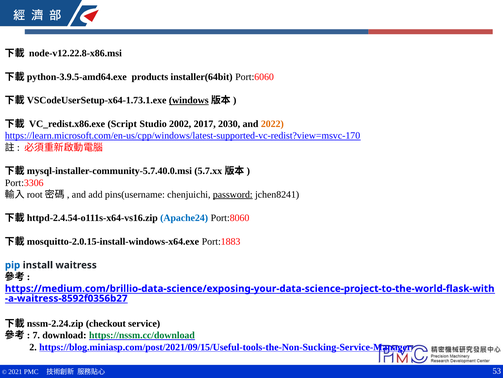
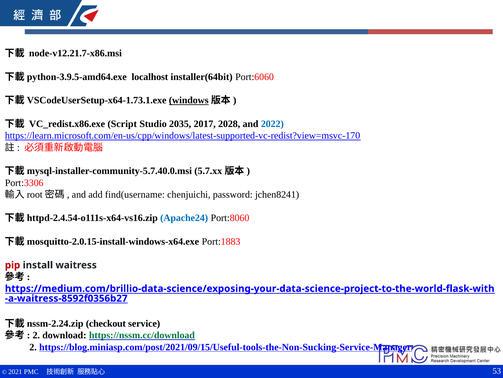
node-v12.22.8-x86.msi: node-v12.22.8-x86.msi -> node-v12.21.7-x86.msi (75, 53)
products: products -> localhost (150, 77)
2002: 2002 -> 2035 (180, 124)
2030: 2030 -> 2028 (229, 124)
2022 colour: orange -> blue (272, 124)
pins(username: pins(username -> find(username (135, 194)
password underline: present -> none (233, 194)
pip colour: blue -> red (13, 265)
7: 7 -> 2 (36, 335)
